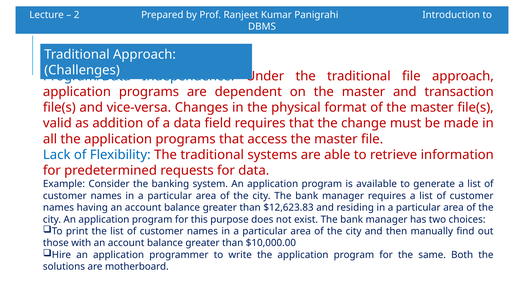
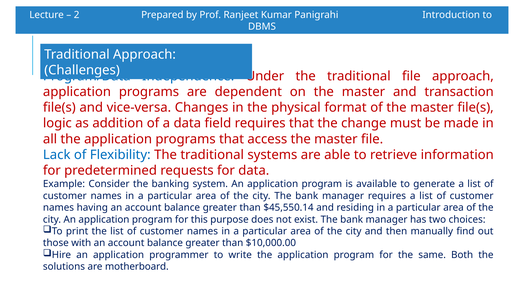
valid: valid -> logic (57, 123)
$12,623.83: $12,623.83 -> $45,550.14 (289, 207)
